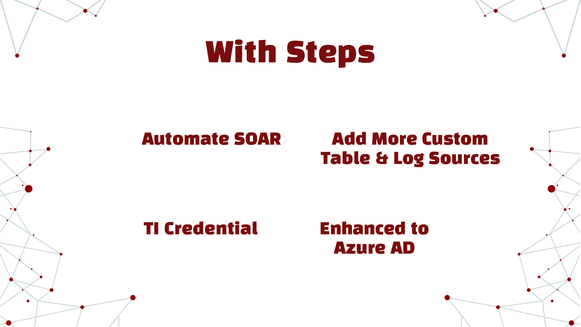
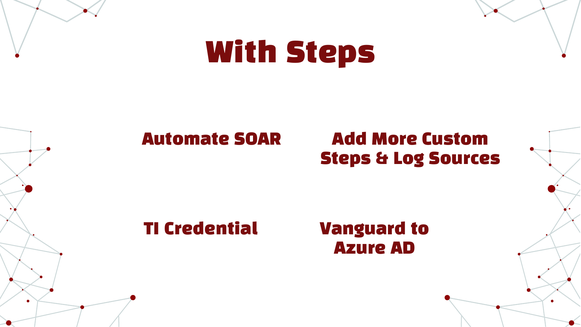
Table: Table -> Steps (346, 159)
Enhanced: Enhanced -> Vanguard (363, 229)
